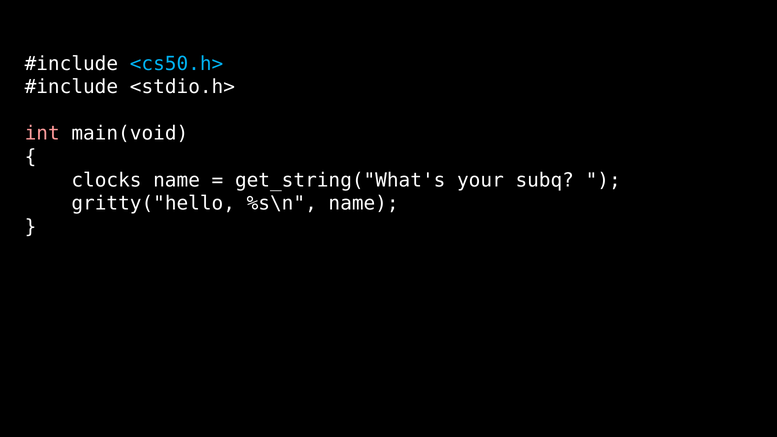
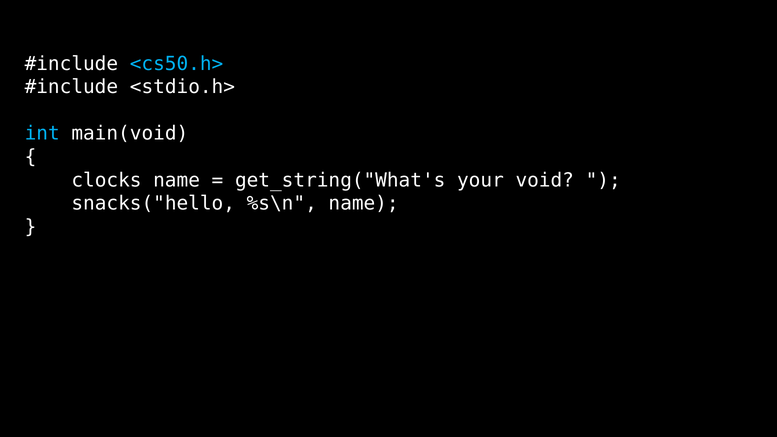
int colour: pink -> light blue (42, 134)
subq: subq -> void (545, 180)
gritty("hello: gritty("hello -> snacks("hello (153, 204)
